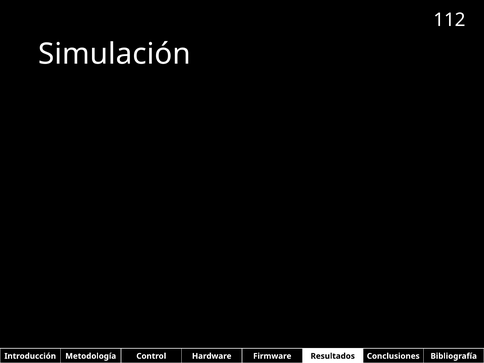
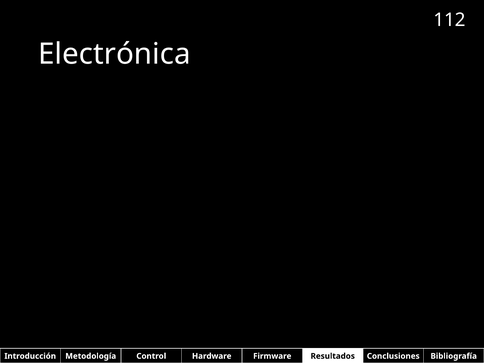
Simulación: Simulación -> Electrónica (114, 54)
